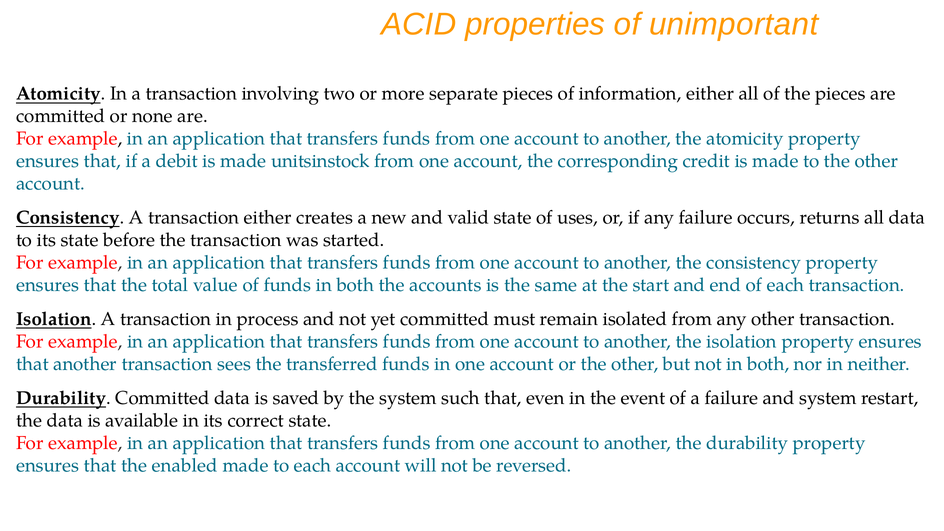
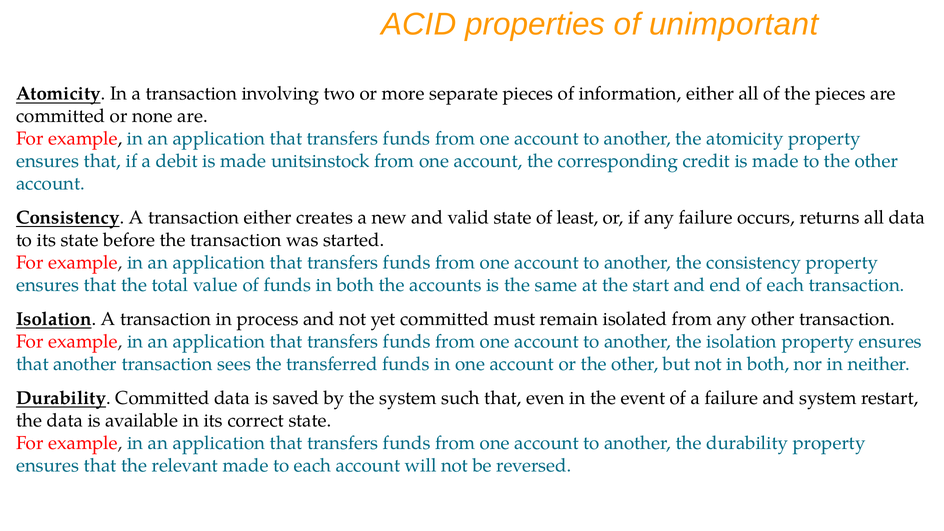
uses: uses -> least (578, 218)
enabled: enabled -> relevant (185, 465)
